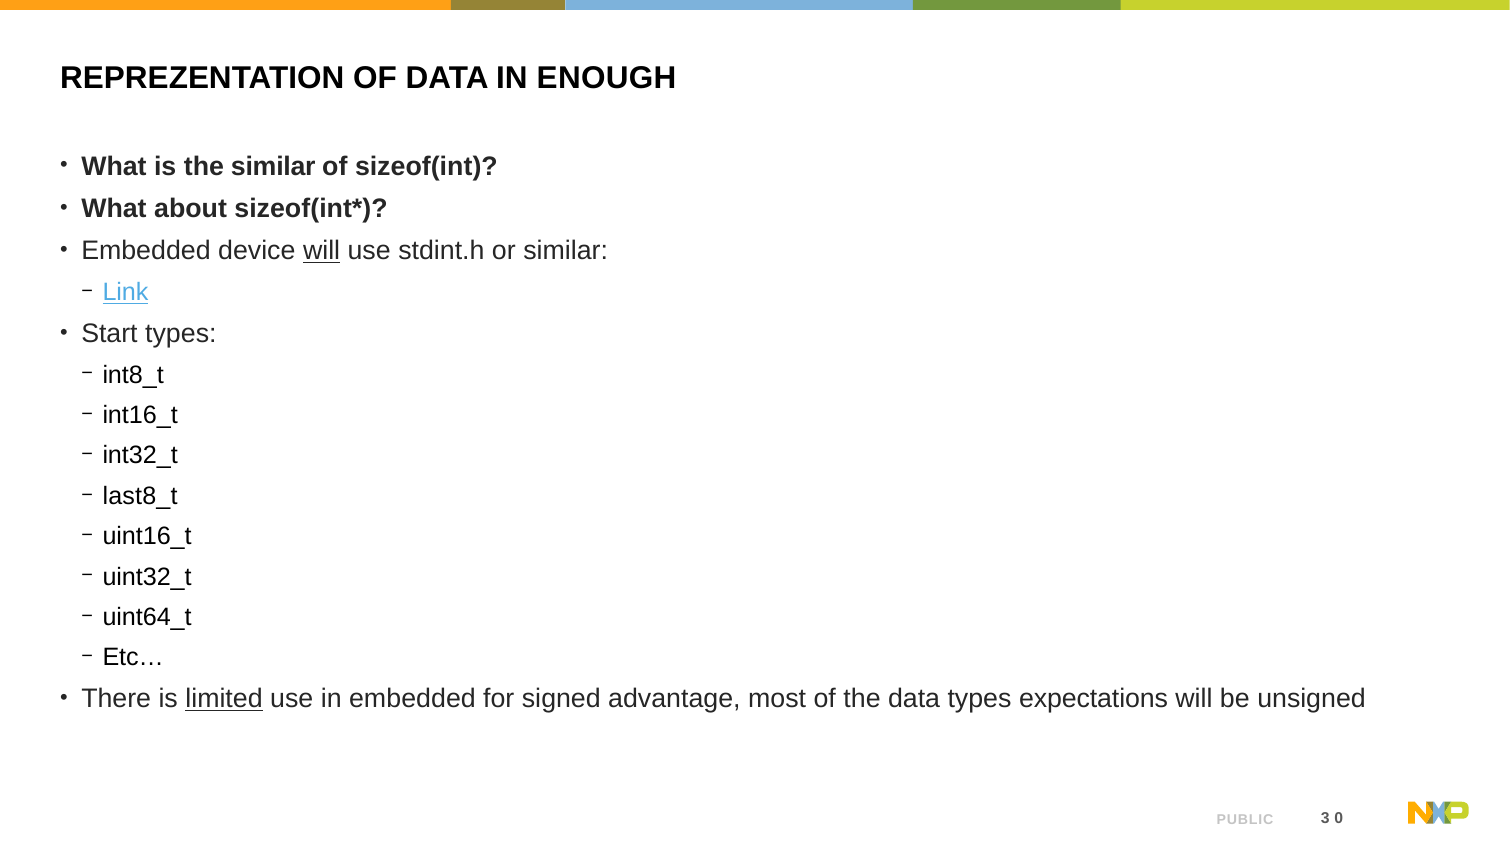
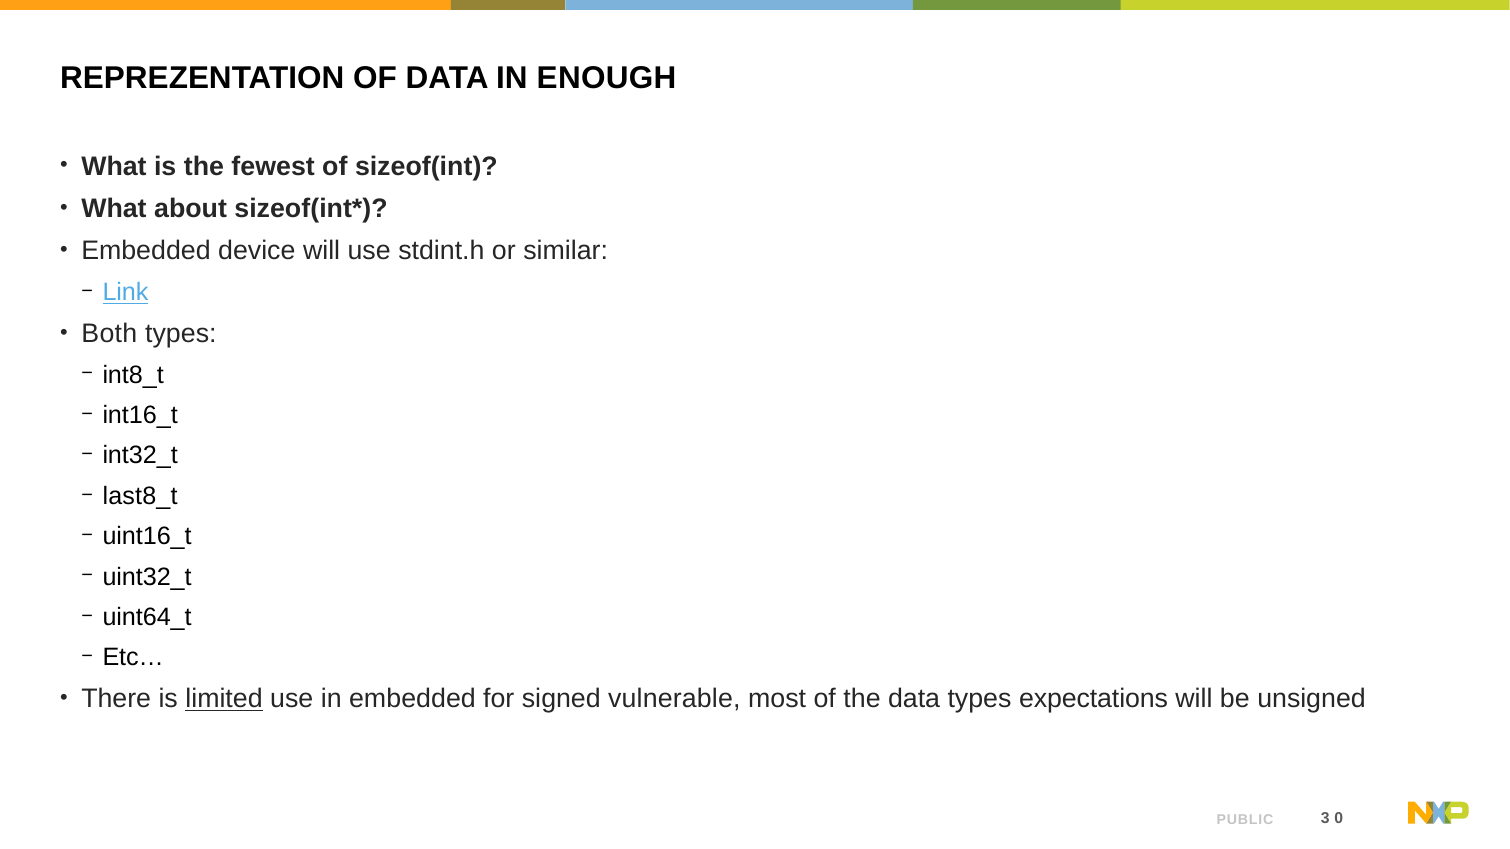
the similar: similar -> fewest (273, 166)
will underline: present -> none (322, 251)
Start: Start -> Both (109, 334)
advantage: advantage -> vulnerable (674, 699)
